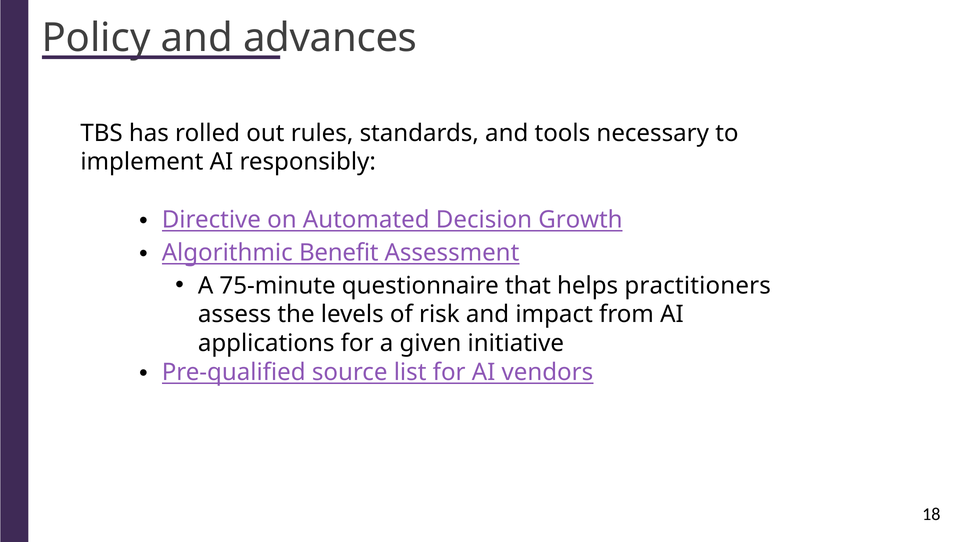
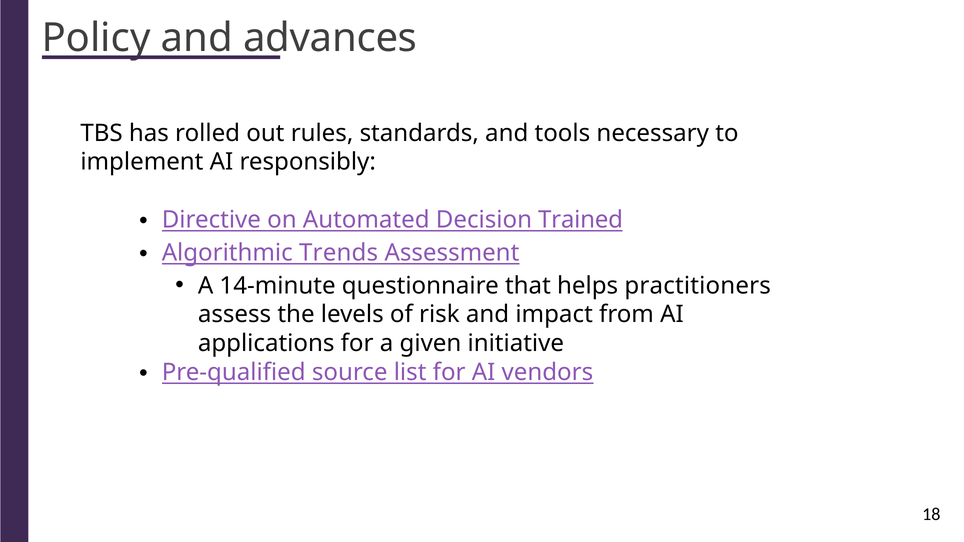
Growth: Growth -> Trained (581, 220)
Benefit: Benefit -> Trends (339, 253)
75-minute: 75-minute -> 14-minute (278, 286)
